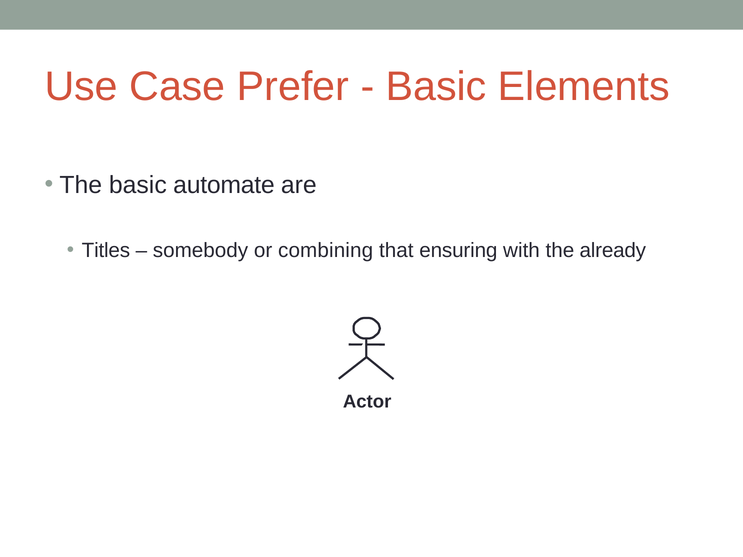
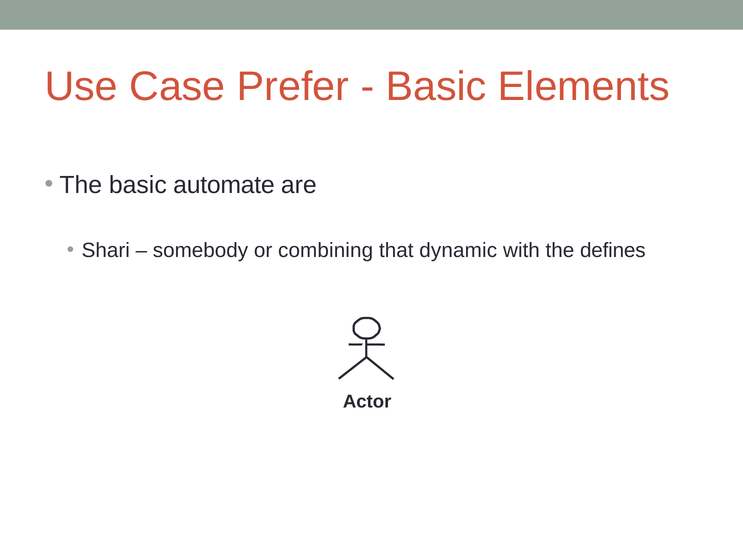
Titles: Titles -> Shari (106, 251)
ensuring: ensuring -> dynamic (458, 251)
already: already -> defines (613, 251)
